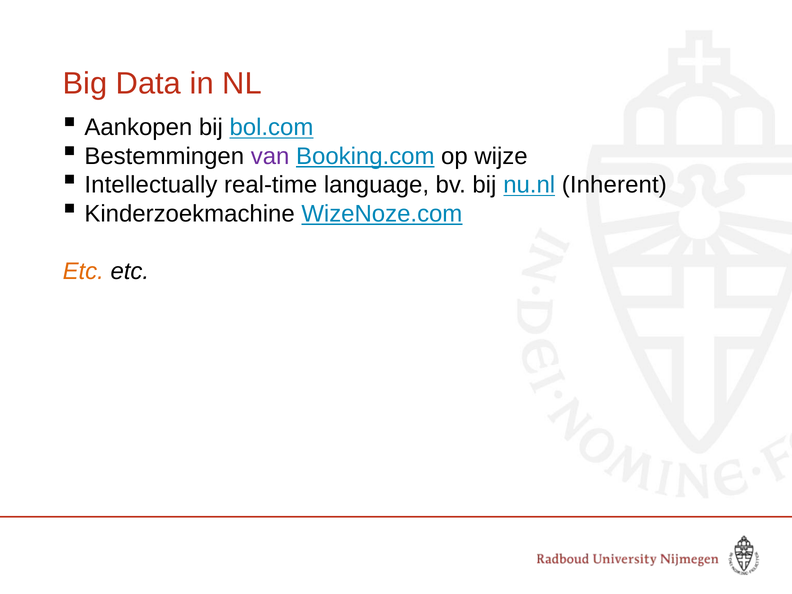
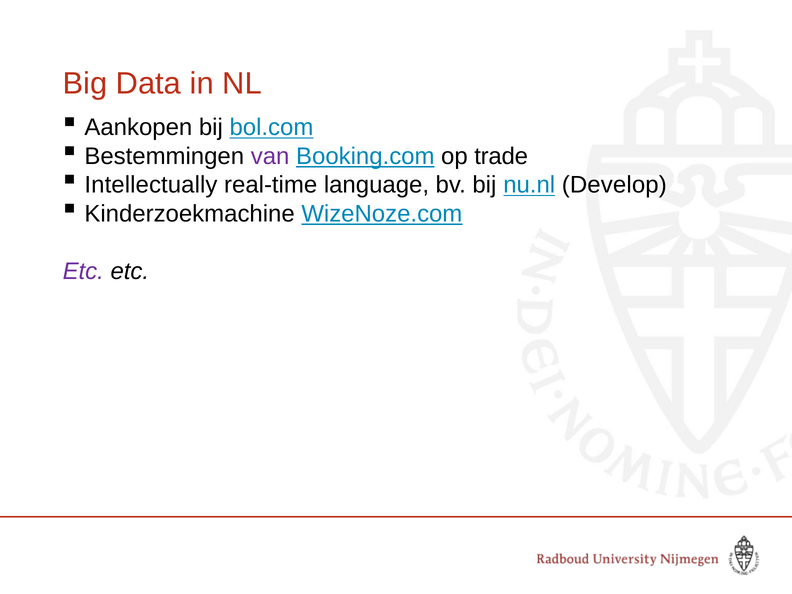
wijze: wijze -> trade (501, 156)
Inherent: Inherent -> Develop (614, 185)
Etc colour: orange -> purple (83, 271)
